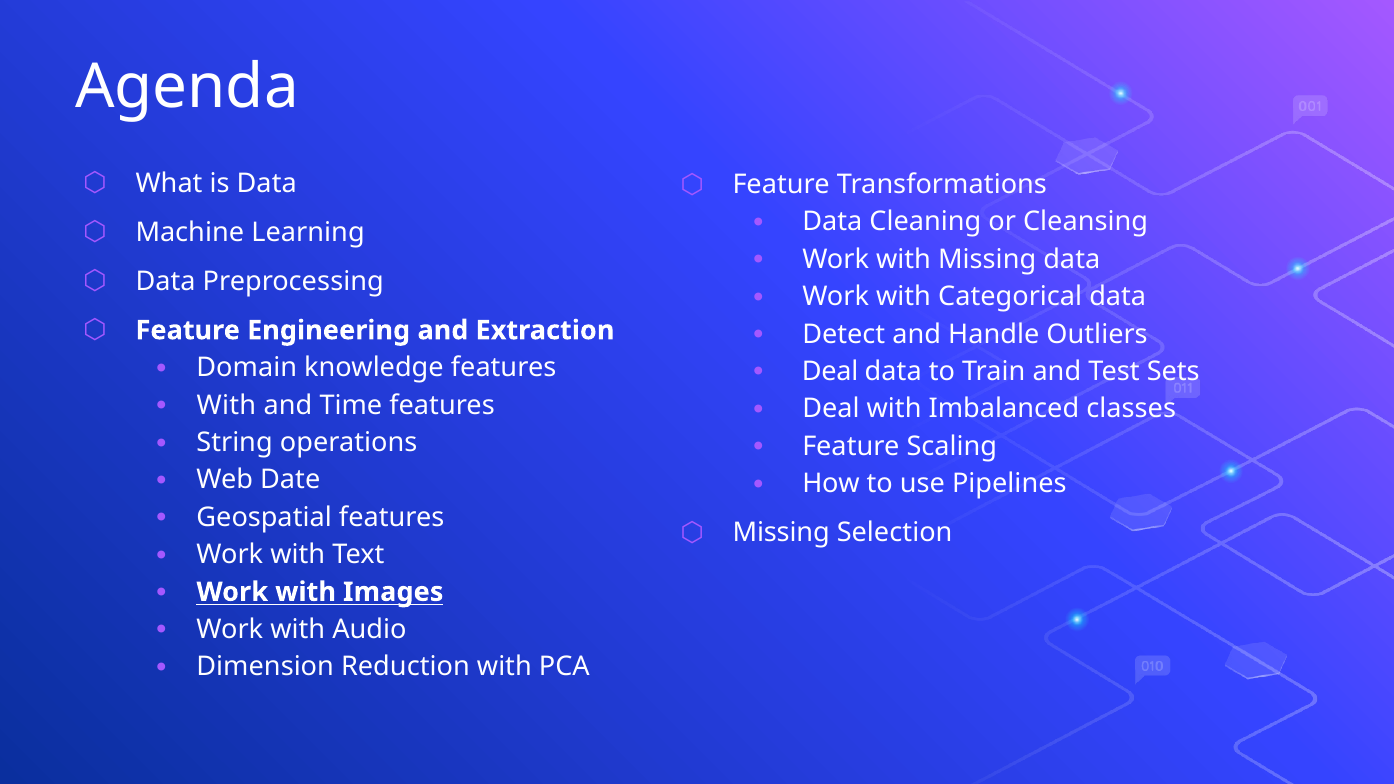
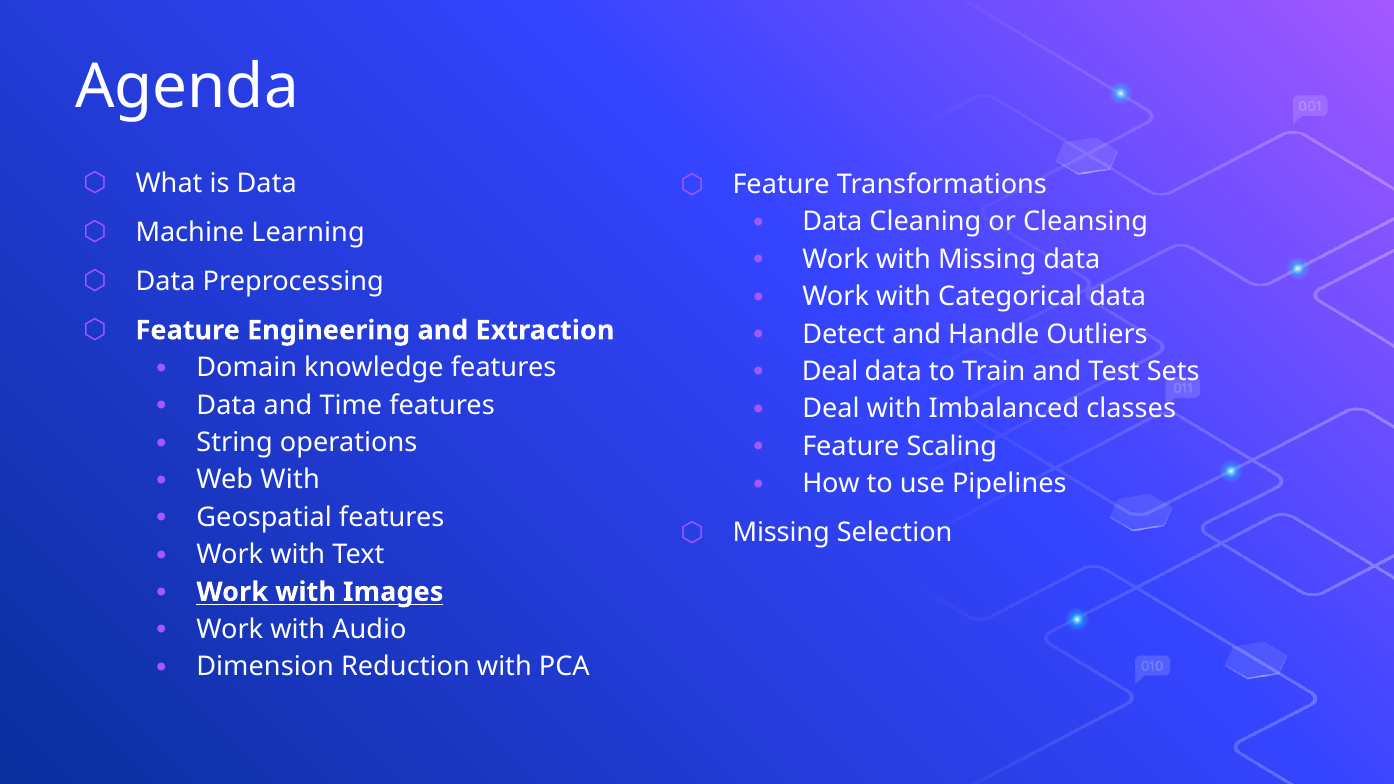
With: With -> Data (227, 405)
Web Date: Date -> With (290, 480)
